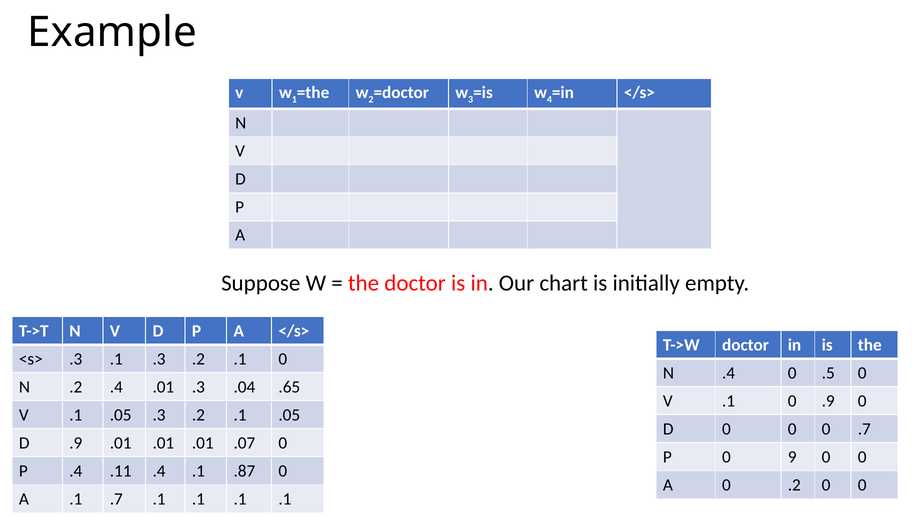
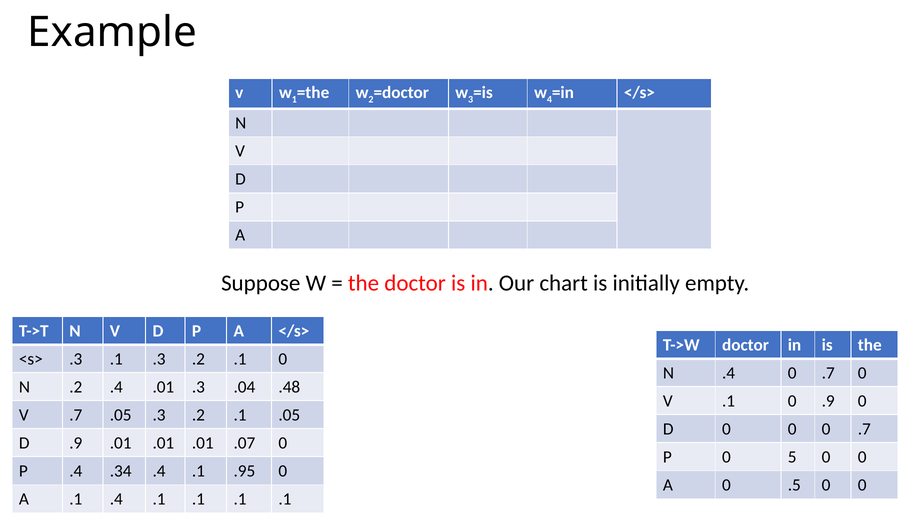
.4 0 .5: .5 -> .7 (828, 372)
.65: .65 -> .48 (289, 386)
.1: .1 -> .7 (76, 414)
9: 9 -> 5 (792, 456)
.11: .11 -> .34 (121, 470)
.87: .87 -> .95 (244, 470)
0 .2: .2 -> .5 (794, 484)
.1 .7: .7 -> .4 (116, 498)
